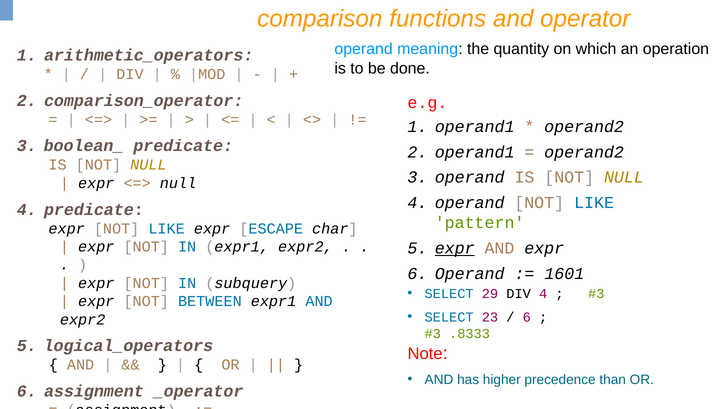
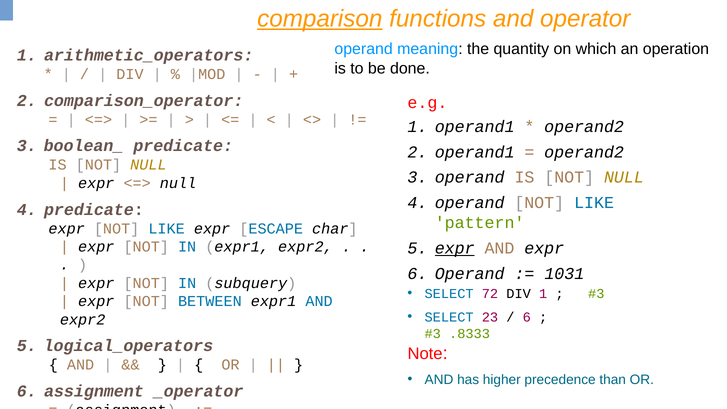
comparison underline: none -> present (320, 19)
1601: 1601 -> 1031 (564, 274)
29: 29 -> 72 (490, 294)
DIV 4: 4 -> 1 (543, 294)
